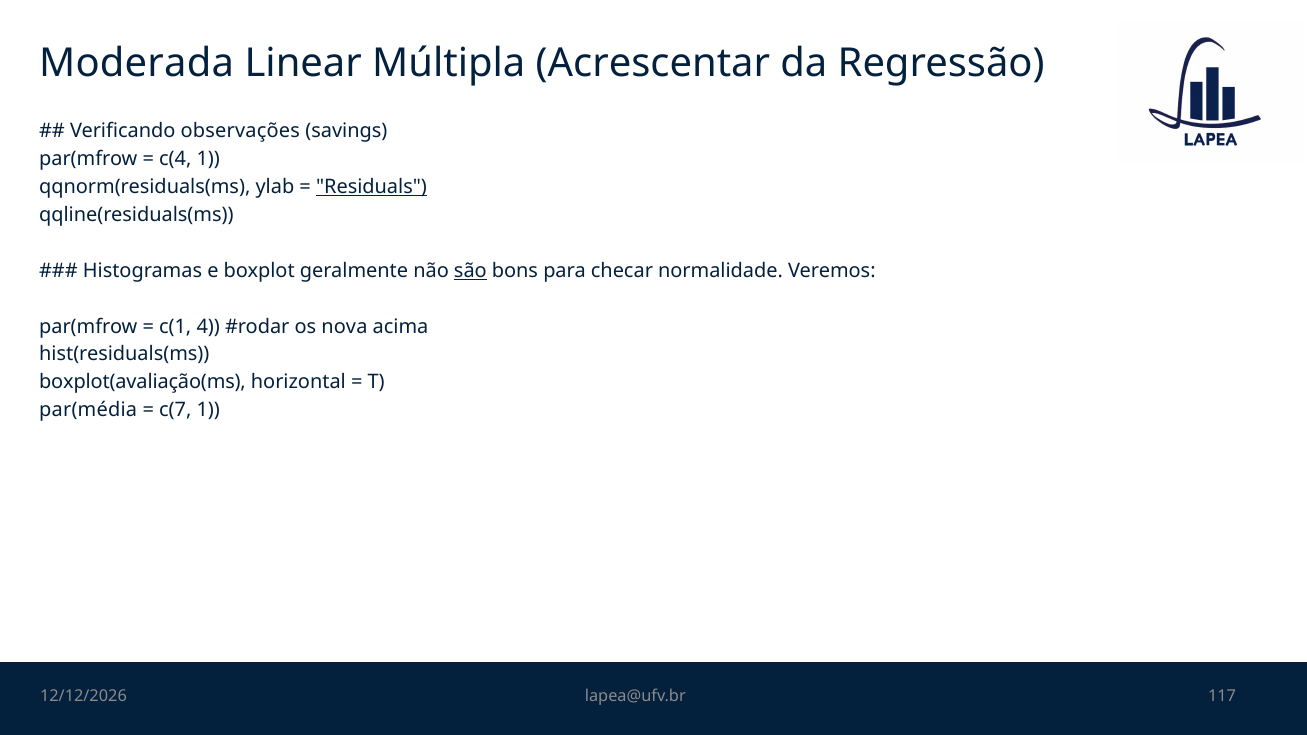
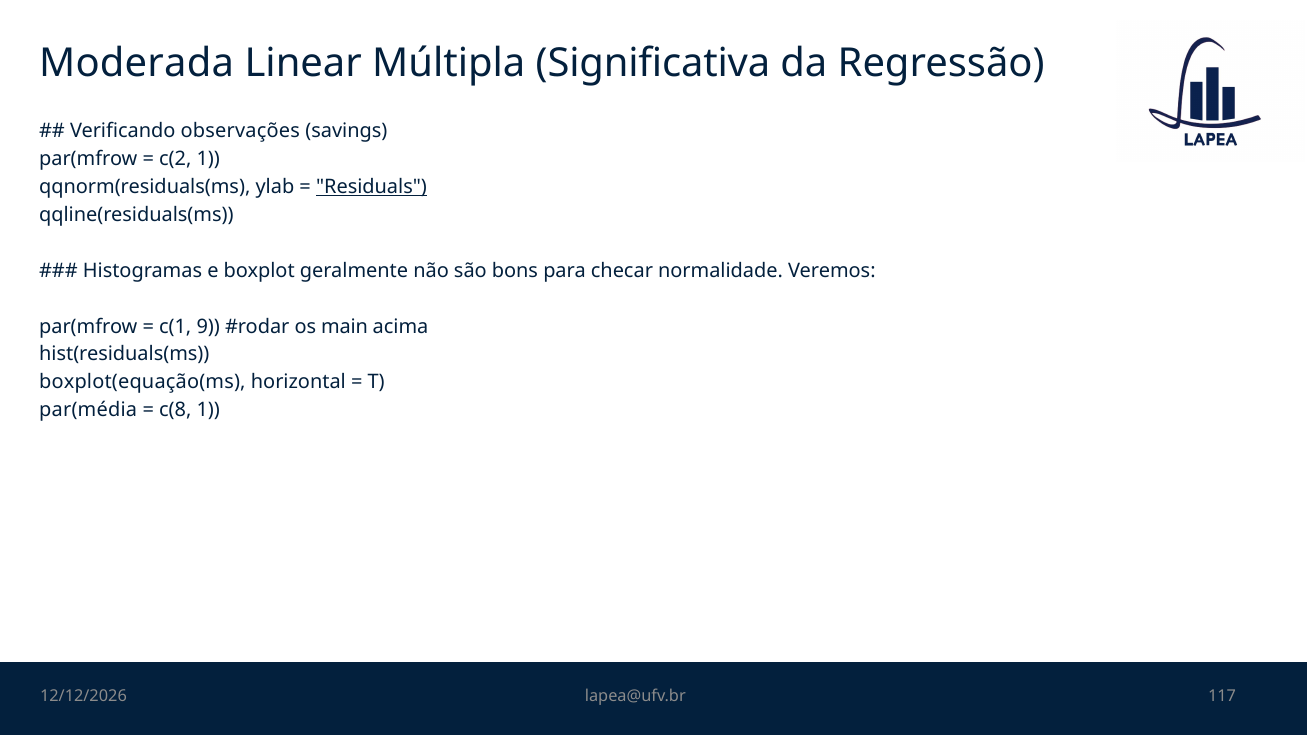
Acrescentar: Acrescentar -> Significativa (653, 63)
c(4: c(4 -> c(2 (175, 159)
são underline: present -> none (470, 271)
4: 4 -> 9 (208, 327)
nova: nova -> main (345, 327)
boxplot(avaliação(ms: boxplot(avaliação(ms -> boxplot(equação(ms (142, 382)
c(7: c(7 -> c(8 (175, 410)
